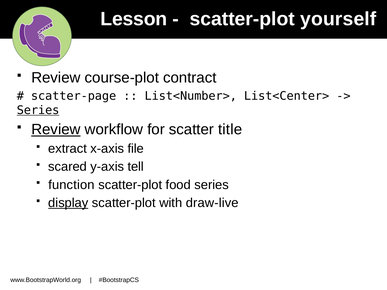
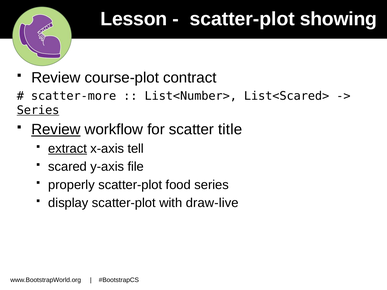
yourself: yourself -> showing (338, 19)
scatter-page: scatter-page -> scatter-more (74, 96)
List<Center>: List<Center> -> List<Scared> (287, 96)
extract underline: none -> present (68, 149)
file: file -> tell (136, 149)
tell: tell -> file (136, 167)
function: function -> properly (72, 185)
display underline: present -> none (68, 203)
